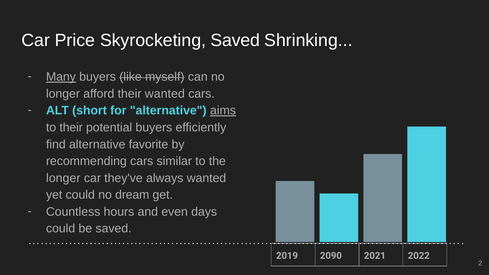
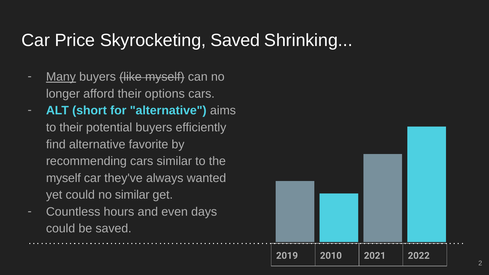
their wanted: wanted -> options (165, 94)
aims underline: present -> none (223, 111)
longer: longer -> myself (63, 178)
no dream: dream -> similar (132, 195)
2090: 2090 -> 2010 (331, 256)
